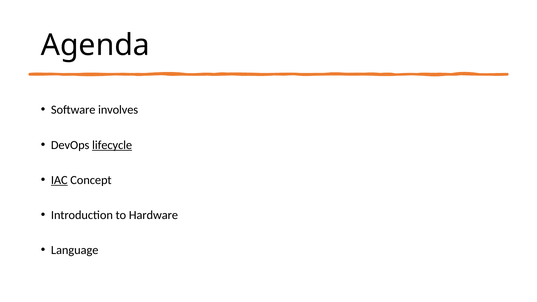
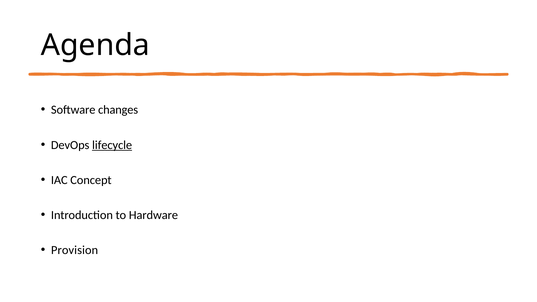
involves: involves -> changes (118, 110)
IAC underline: present -> none (59, 180)
Language: Language -> Provision (75, 250)
